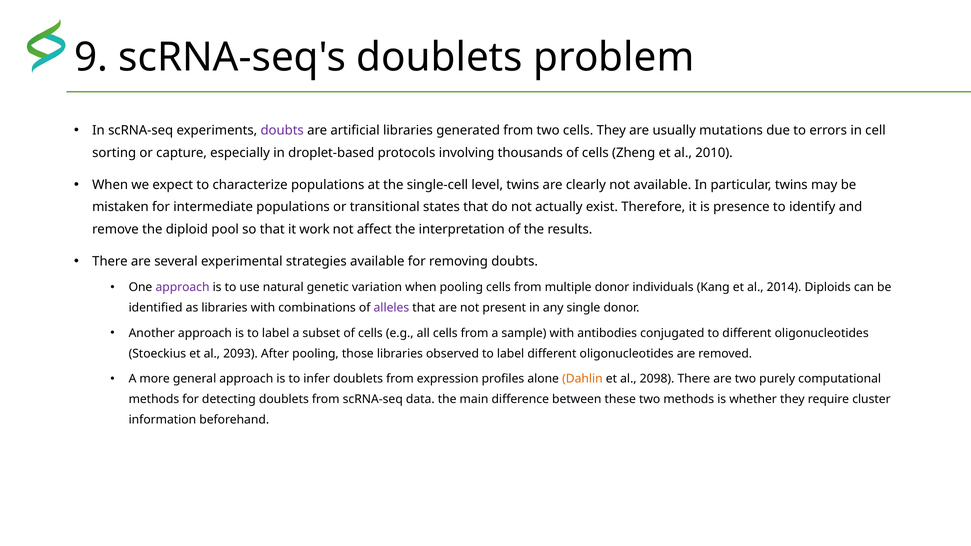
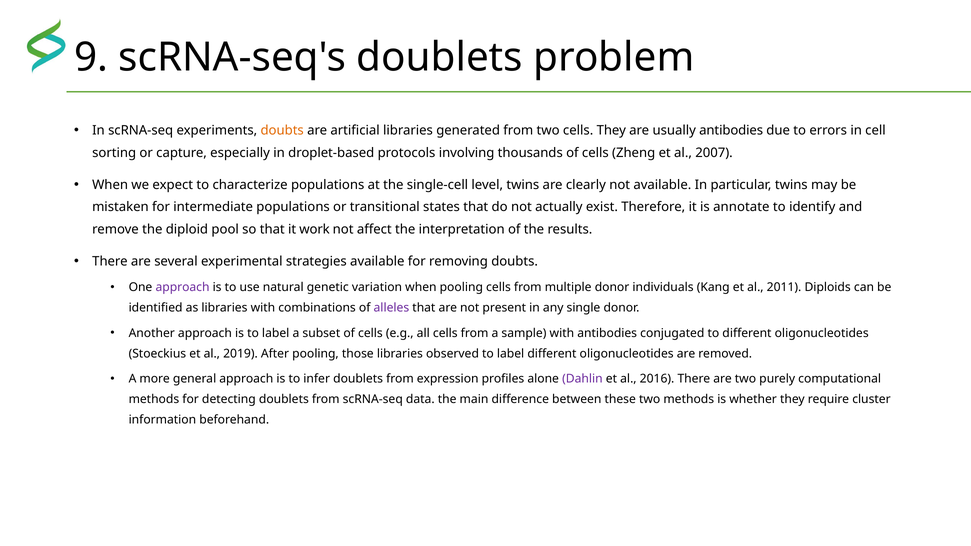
doubts colour: purple -> orange (282, 131)
usually mutations: mutations -> antibodies (731, 131)
2010: 2010 -> 2007 (714, 153)
presence: presence -> annotate (741, 207)
2014: 2014 -> 2011 (784, 287)
2093: 2093 -> 2019 (240, 354)
Dahlin colour: orange -> purple (582, 379)
2098: 2098 -> 2016 (657, 379)
